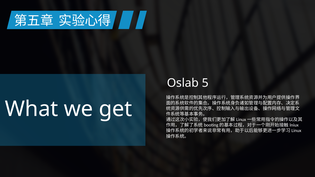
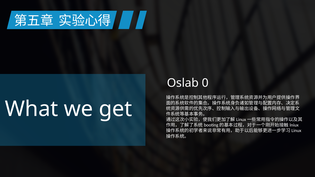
5: 5 -> 0 (205, 83)
